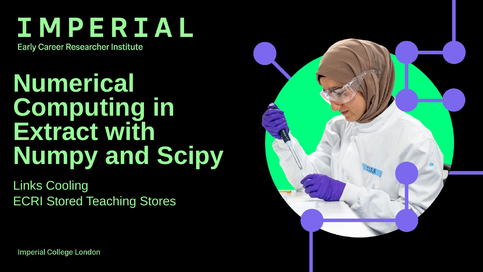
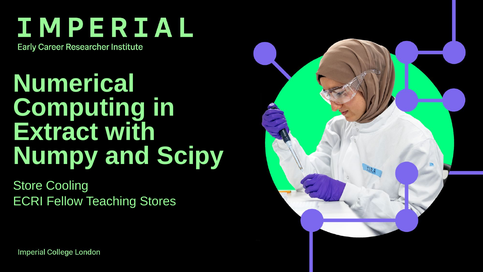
Links: Links -> Store (28, 185)
Stored: Stored -> Fellow (65, 201)
